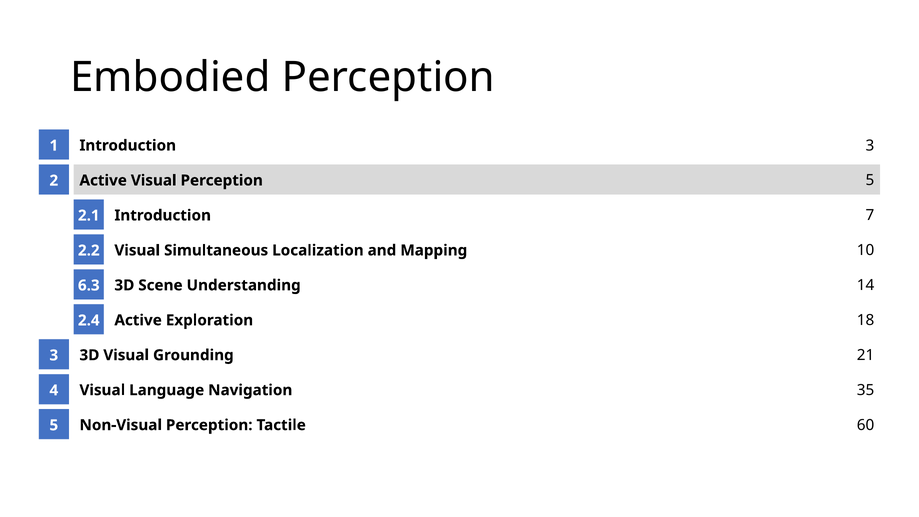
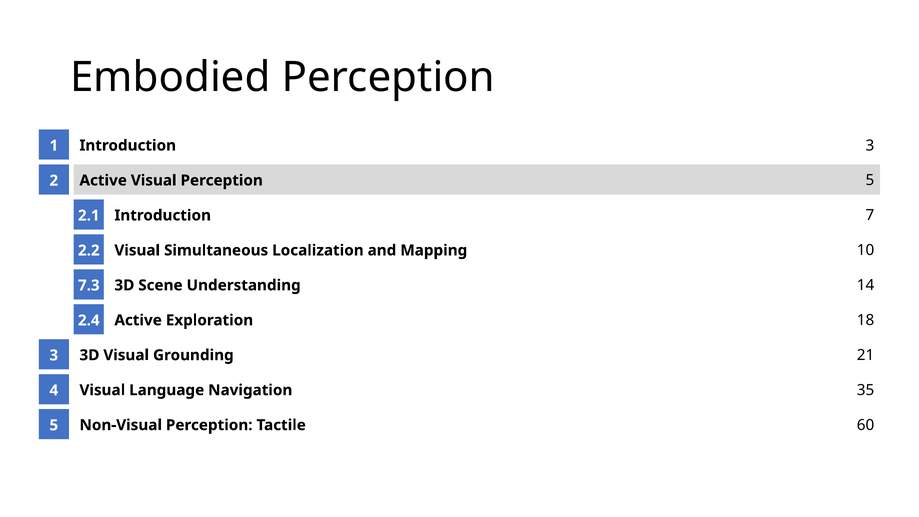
6.3: 6.3 -> 7.3 (89, 285)
